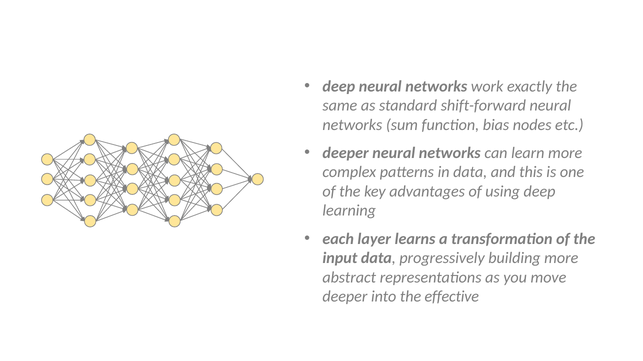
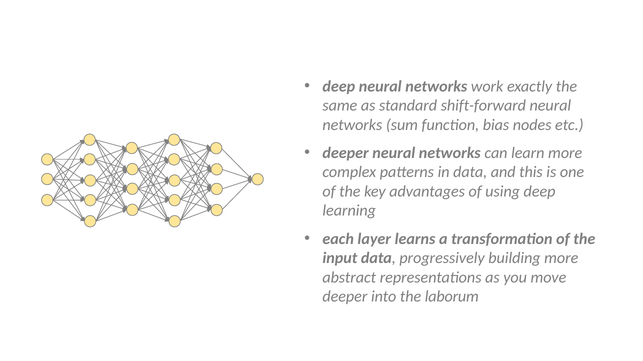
effective: effective -> laborum (452, 297)
